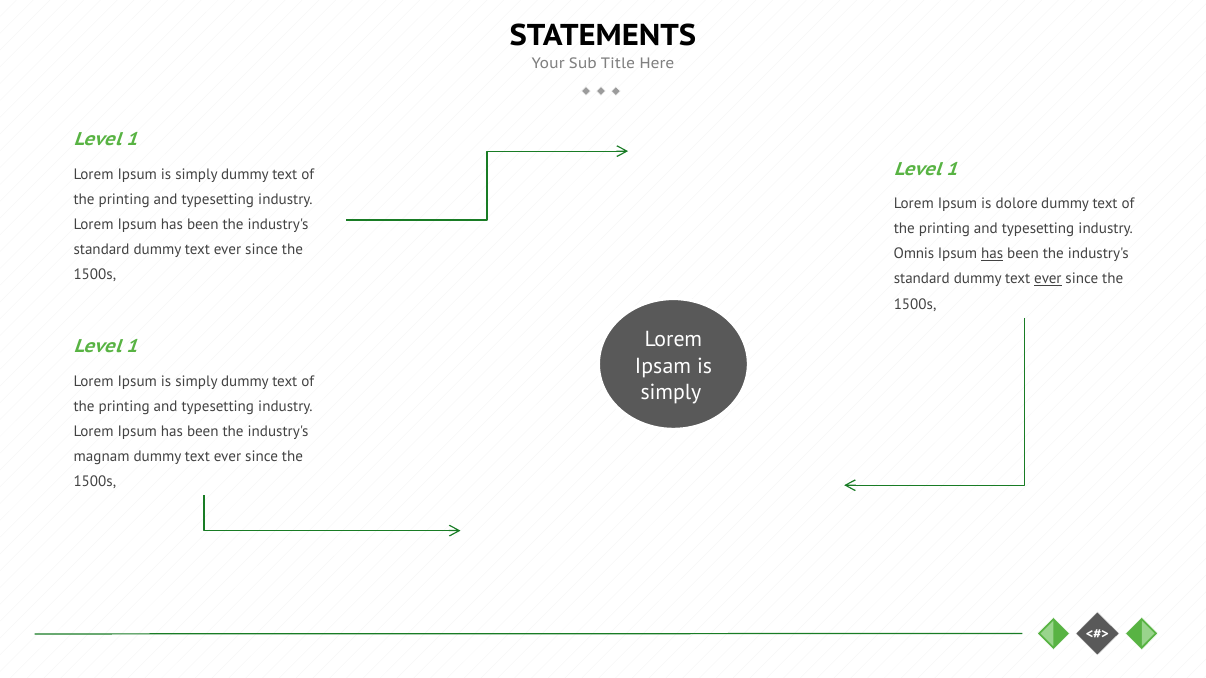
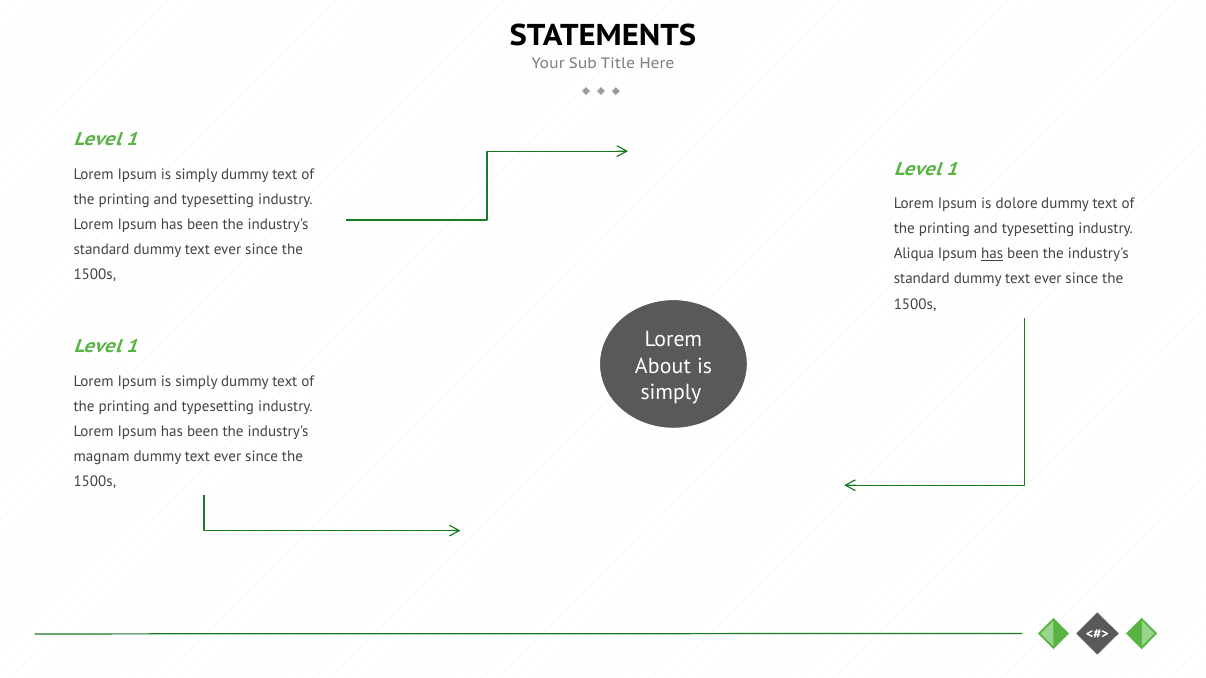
Omnis: Omnis -> Aliqua (914, 254)
ever underline: present -> none (1048, 279)
Ipsam: Ipsam -> About (663, 366)
